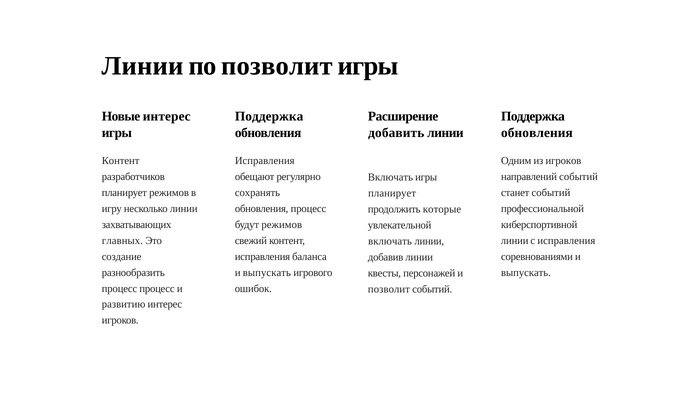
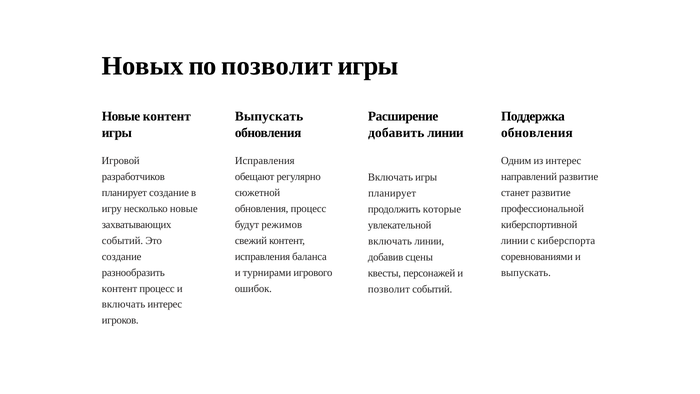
Линии: Линии -> Новых (143, 66)
Новые интерес: интерес -> контент (167, 116)
Поддержка: Поддержка -> Выпускать (269, 116)
Контент: Контент -> Игровой (121, 161)
из игроков: игроков -> интерес (563, 161)
направлений событий: событий -> развитие (579, 177)
планирует режимов: режимов -> создание (169, 193)
сохранять: сохранять -> сюжетной (258, 193)
станет событий: событий -> развитие (551, 193)
несколько линии: линии -> новые (184, 209)
главных: главных -> событий (122, 240)
с исправления: исправления -> киберспорта (566, 240)
добавив линии: линии -> сцены (419, 257)
выпускать: выпускать -> турнирами (267, 272)
процесс: процесс -> контент (120, 288)
развитию: развитию -> включать (124, 304)
